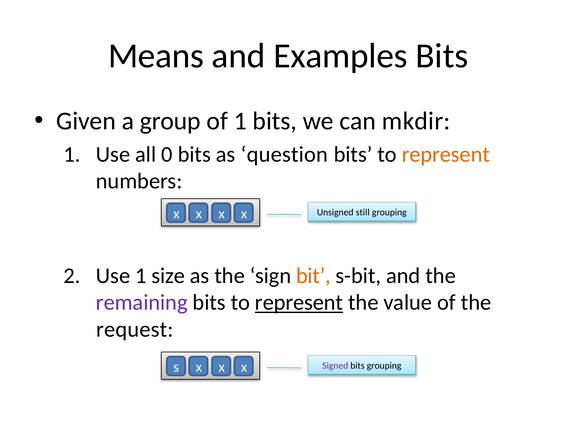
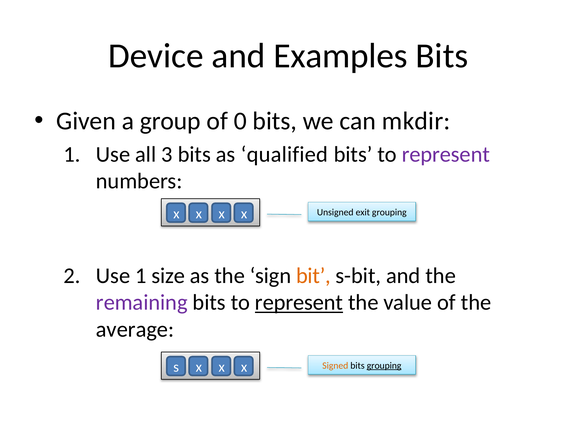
Means: Means -> Device (156, 56)
of 1: 1 -> 0 (240, 121)
0: 0 -> 3 (167, 154)
question: question -> qualified (284, 154)
represent colour: orange -> purple (446, 154)
still: still -> exit (363, 212)
request: request -> average (135, 329)
Signed colour: purple -> orange (335, 365)
grouping underline: none -> present (384, 365)
